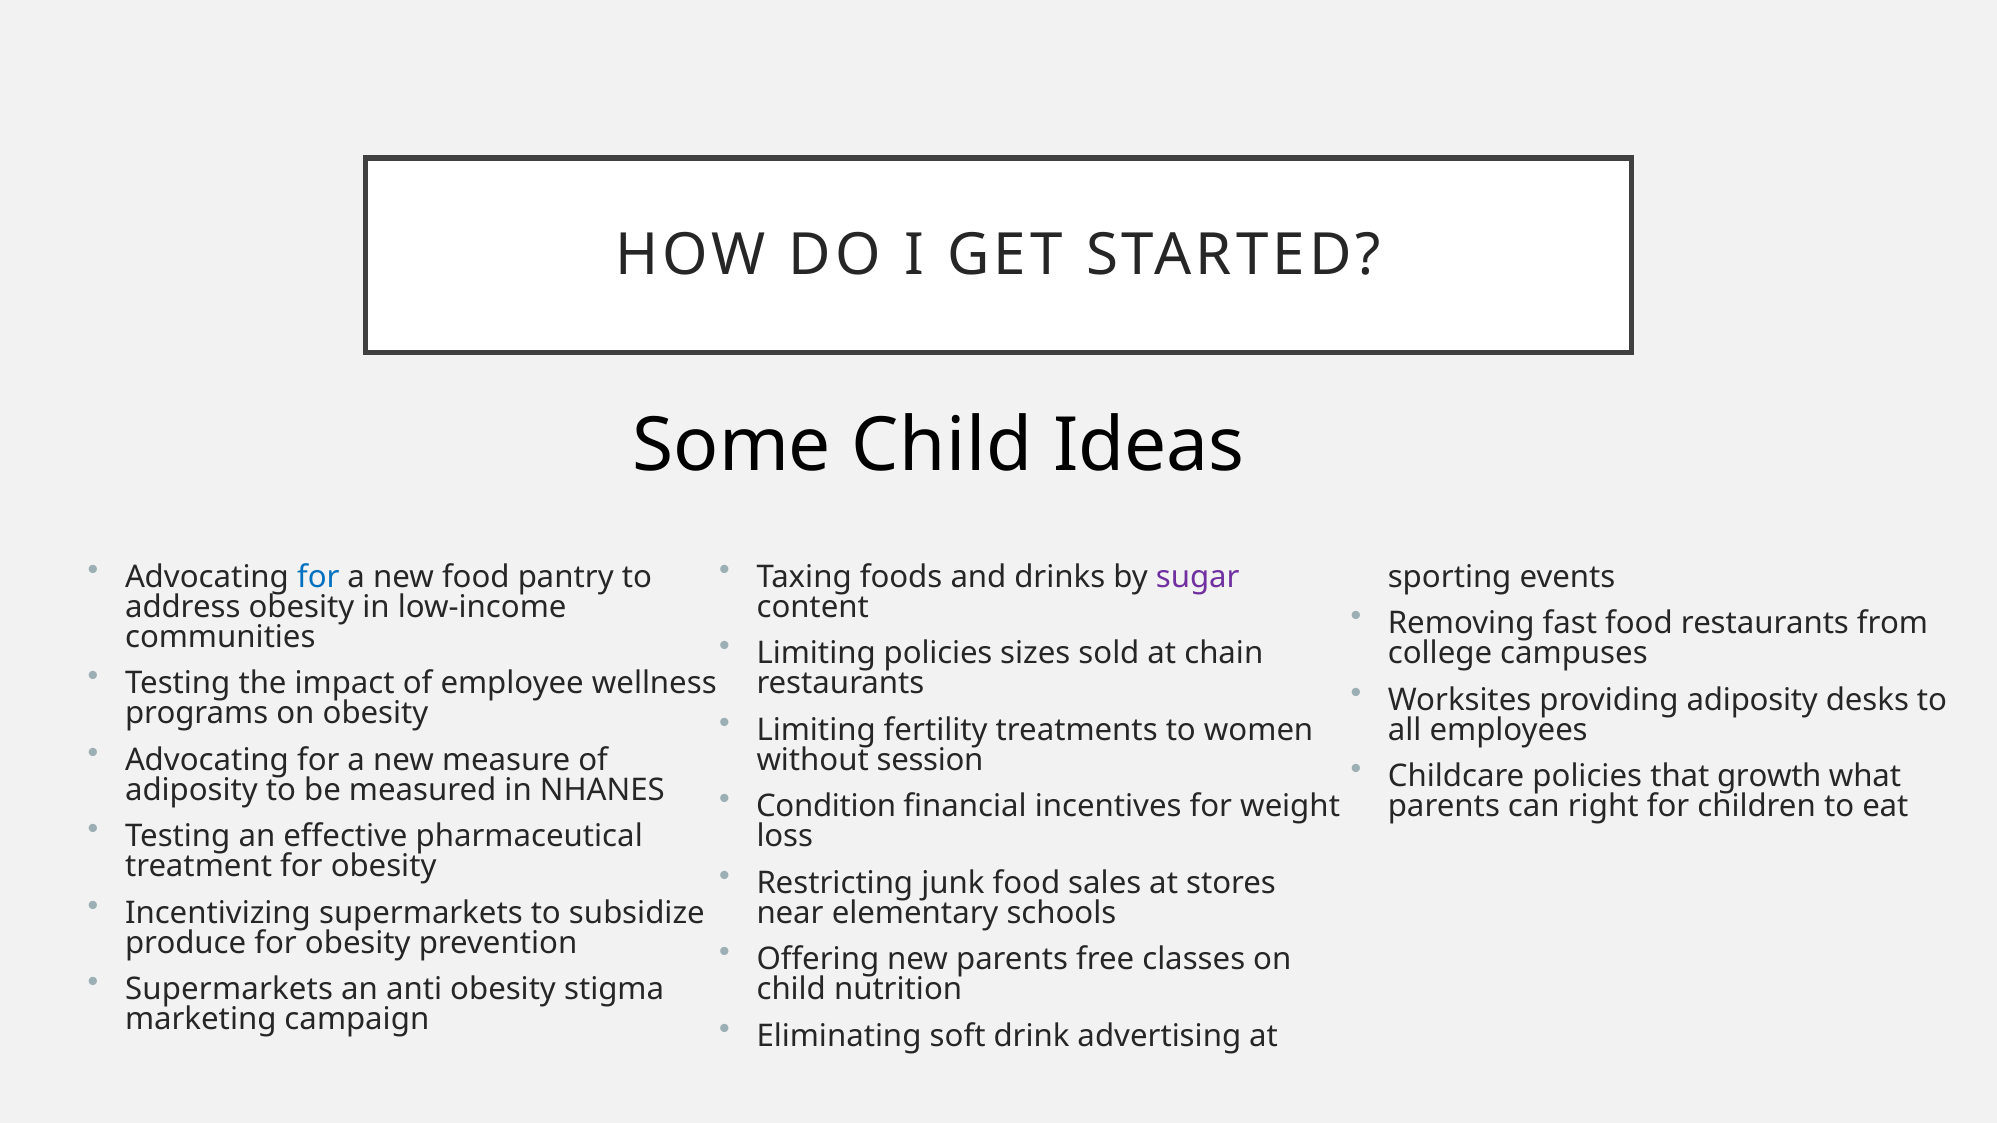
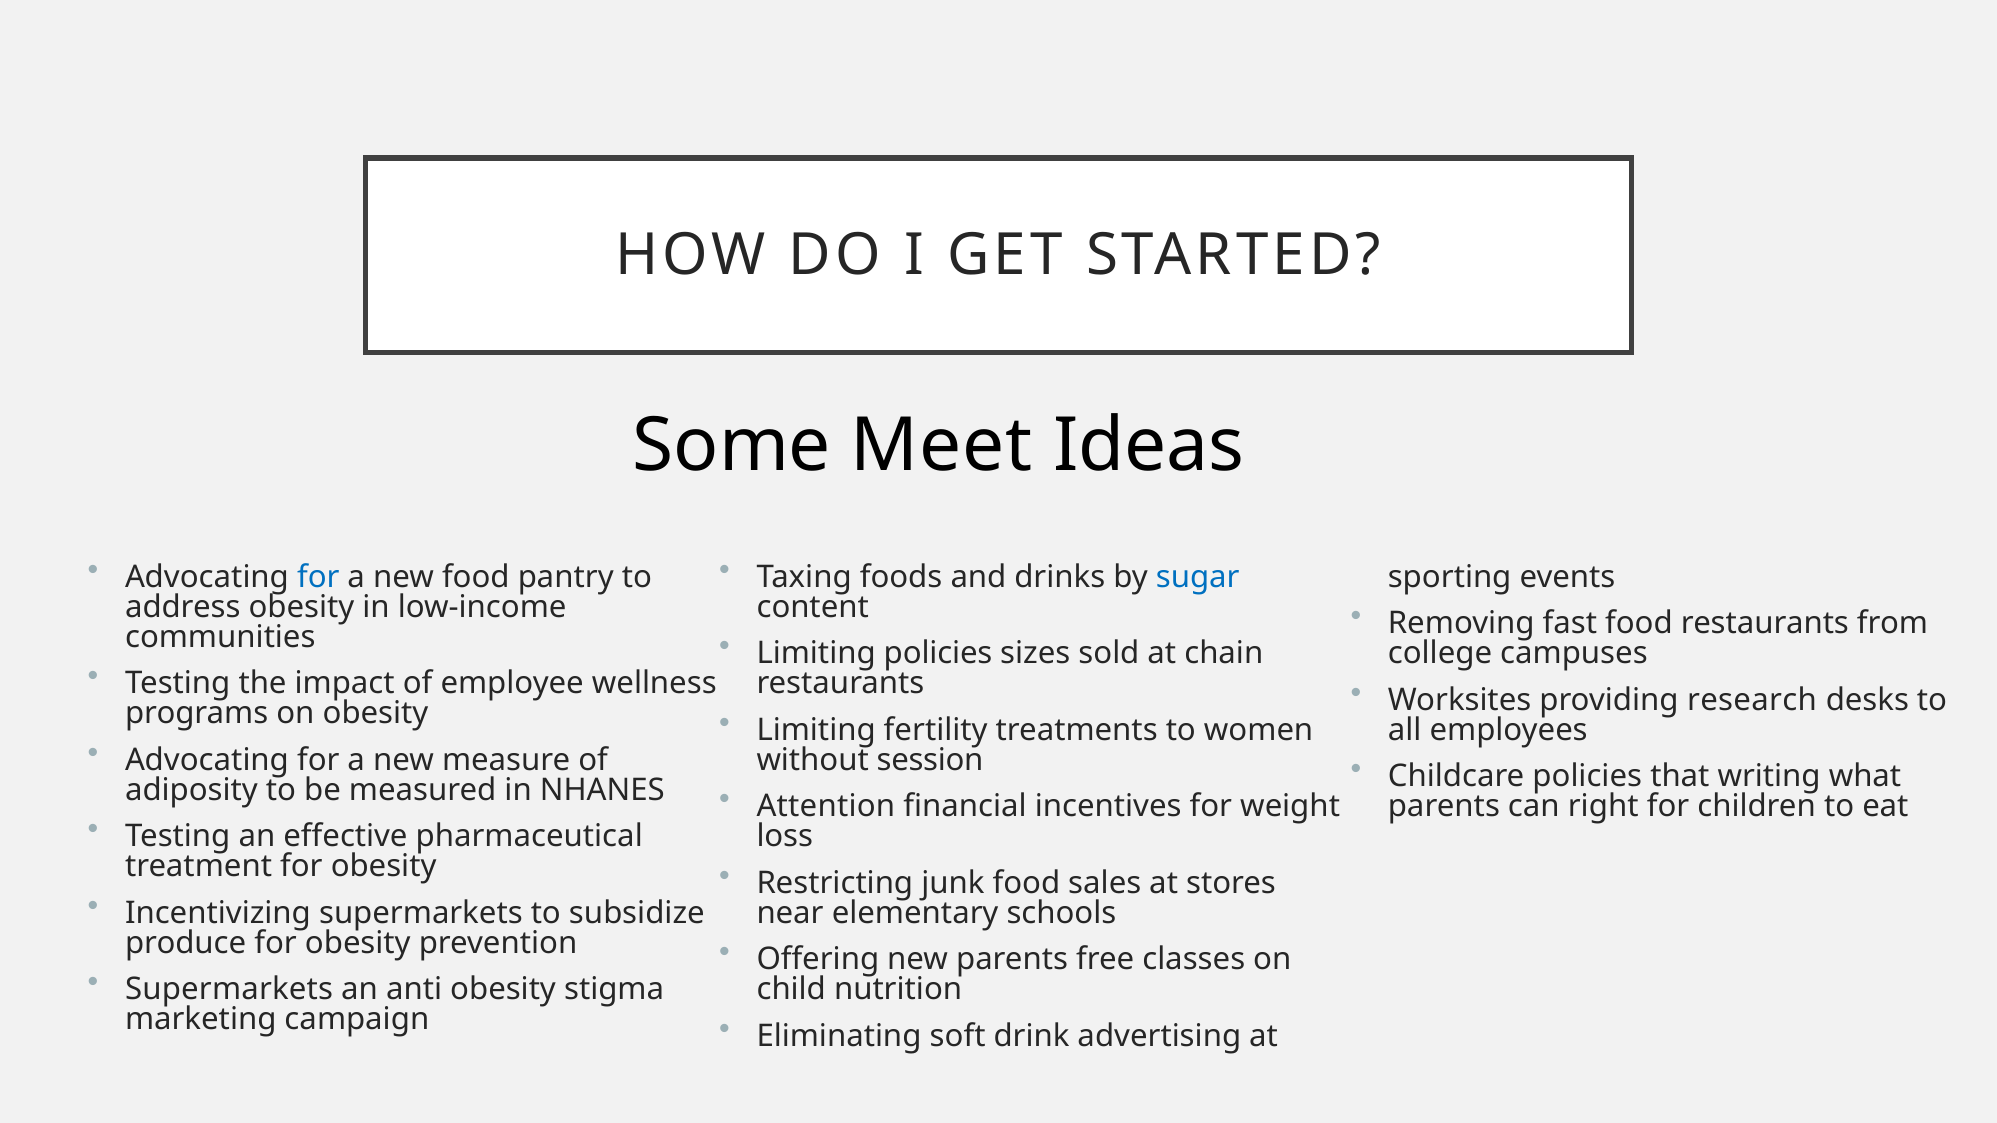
Some Child: Child -> Meet (942, 446)
sugar colour: purple -> blue (1198, 577)
providing adiposity: adiposity -> research (1752, 700)
growth: growth -> writing (1769, 777)
Condition: Condition -> Attention (826, 807)
